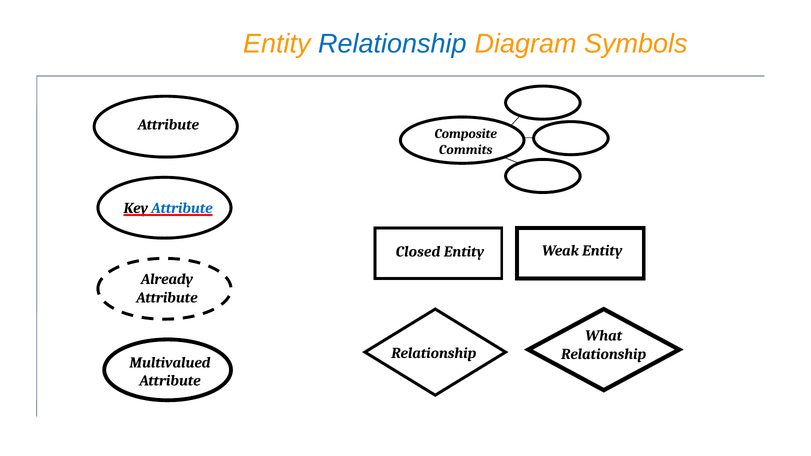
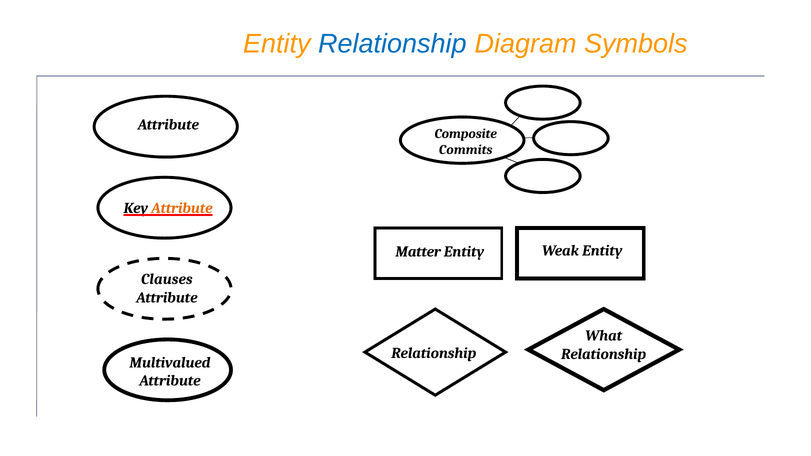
Attribute colour: blue -> orange (182, 209)
Closed: Closed -> Matter (418, 252)
Already: Already -> Clauses (167, 279)
